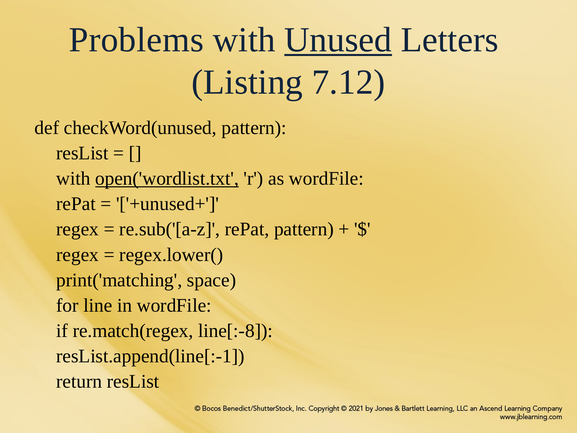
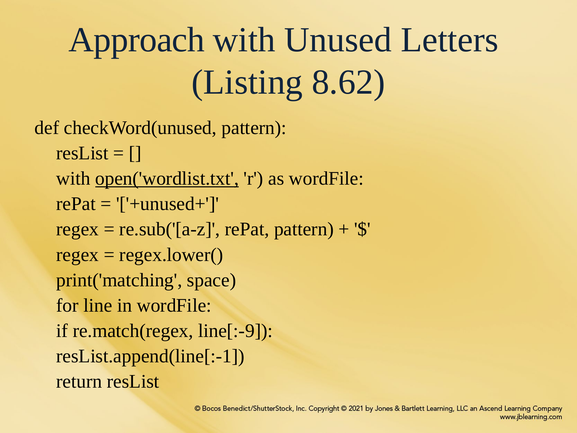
Problems: Problems -> Approach (137, 40)
Unused underline: present -> none (338, 40)
7.12: 7.12 -> 8.62 (348, 82)
line[:-8: line[:-8 -> line[:-9 (235, 331)
